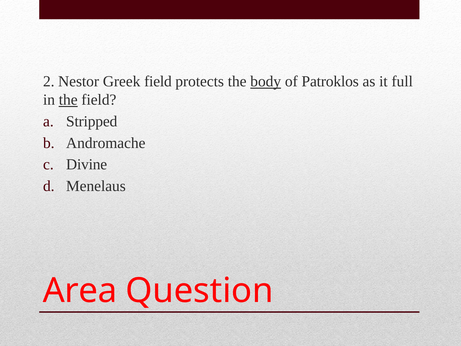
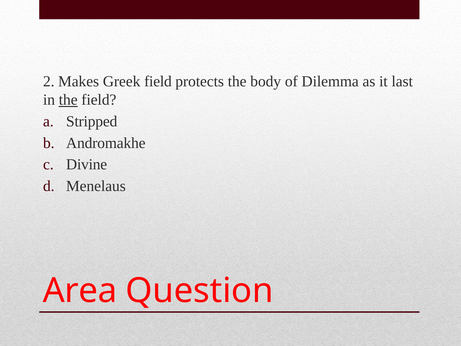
Nestor: Nestor -> Makes (79, 81)
body underline: present -> none (266, 81)
Patroklos: Patroklos -> Dilemma (330, 81)
full: full -> last (402, 81)
Andromache: Andromache -> Andromakhe (106, 143)
